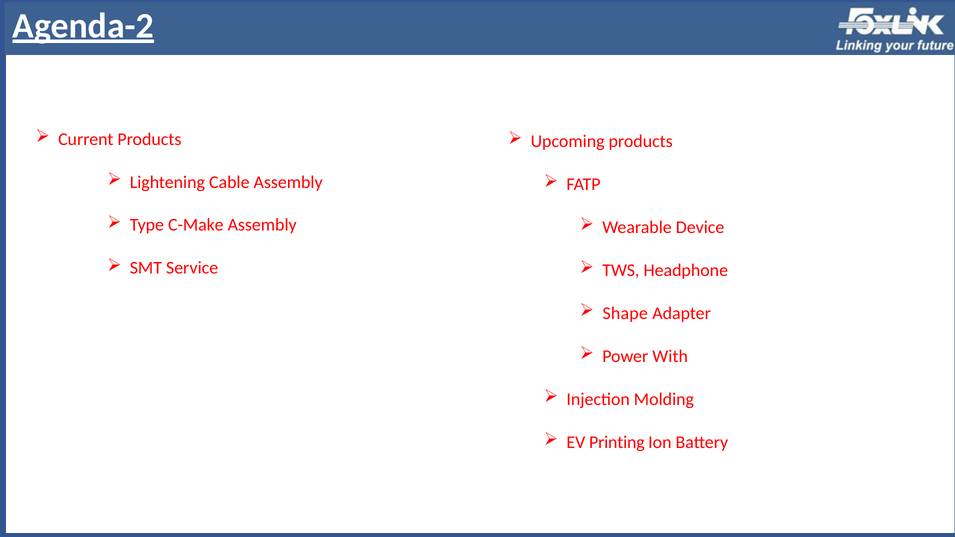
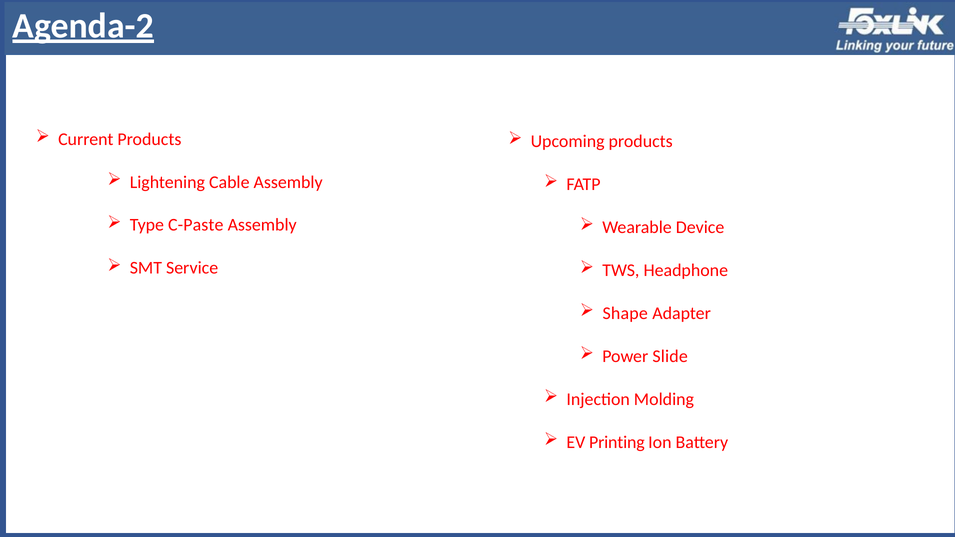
C-Make: C-Make -> C-Paste (196, 225)
With: With -> Slide (670, 356)
